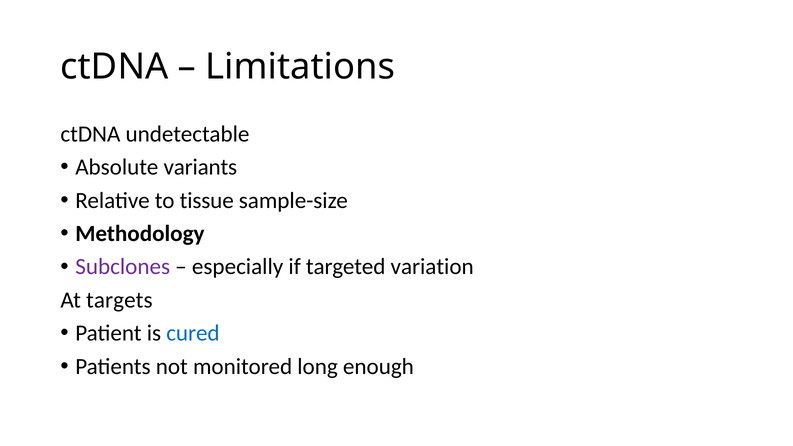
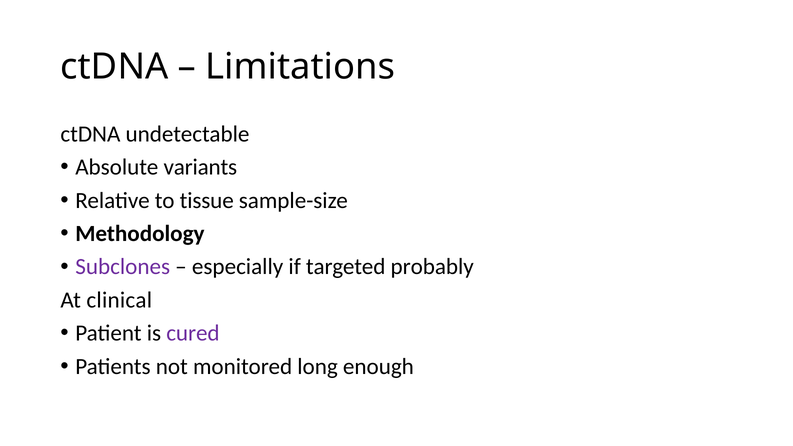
variation: variation -> probably (432, 267)
targets: targets -> clinical (119, 300)
cured colour: blue -> purple (193, 333)
